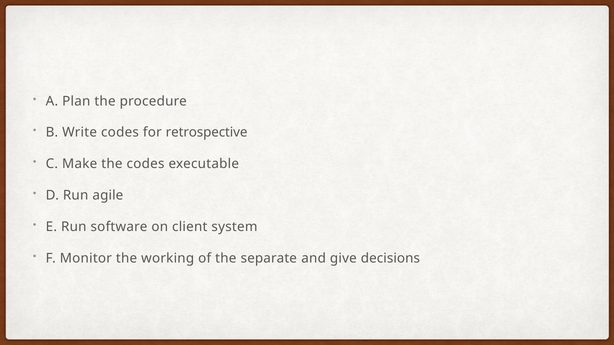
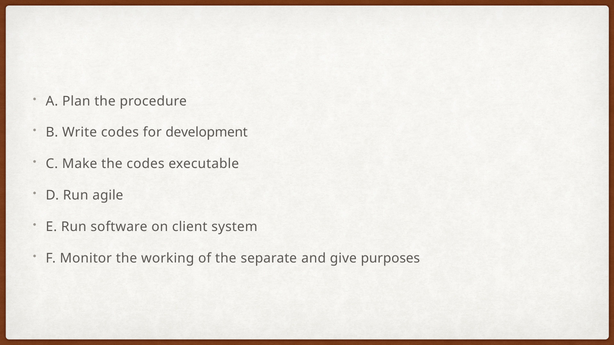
retrospective: retrospective -> development (207, 133)
decisions: decisions -> purposes (390, 259)
